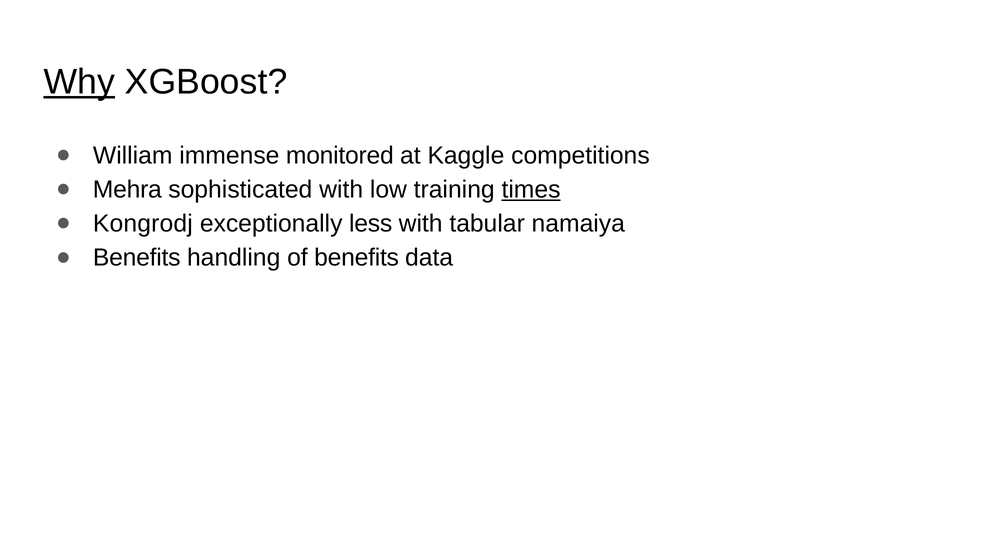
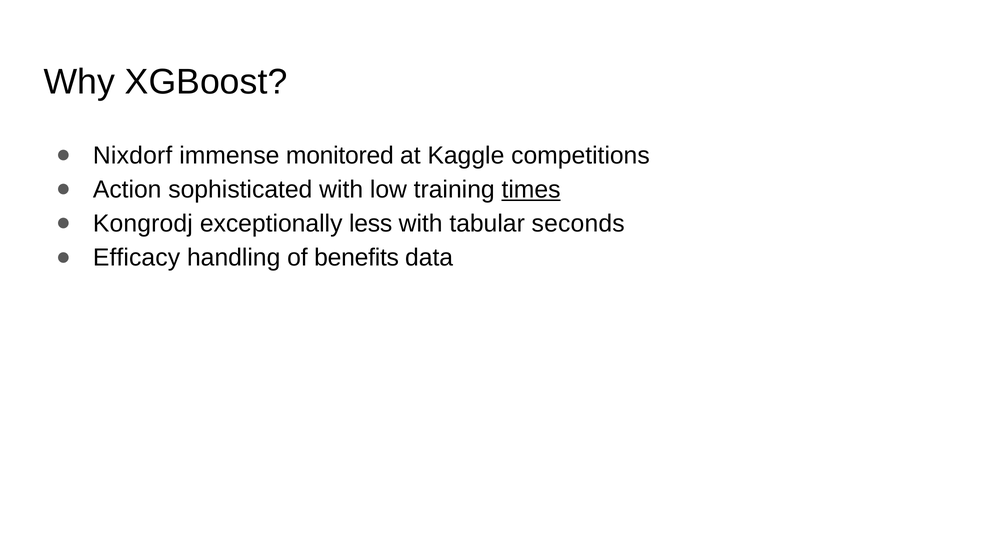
Why underline: present -> none (79, 82)
William: William -> Nixdorf (133, 155)
Mehra: Mehra -> Action (127, 189)
namaiya: namaiya -> seconds (578, 224)
Benefits: Benefits -> Efficacy (137, 258)
